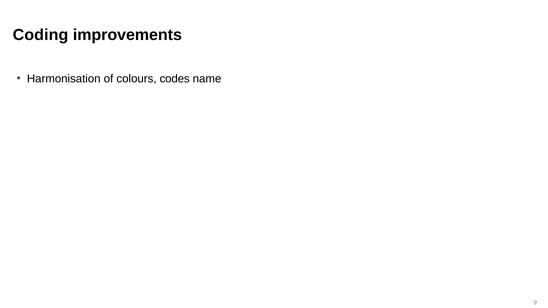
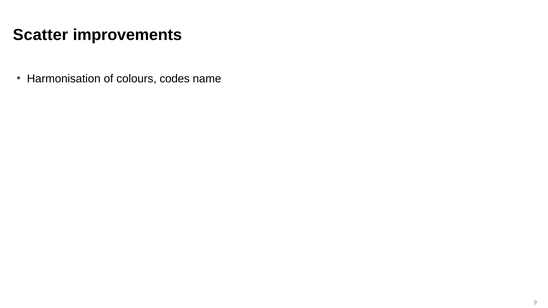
Coding: Coding -> Scatter (40, 35)
